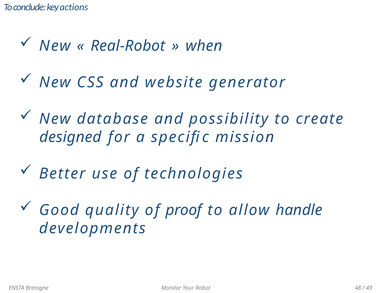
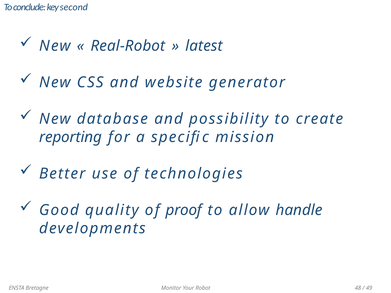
actions: actions -> second (74, 7)
when: when -> latest (204, 46)
designed: designed -> reporting (70, 137)
